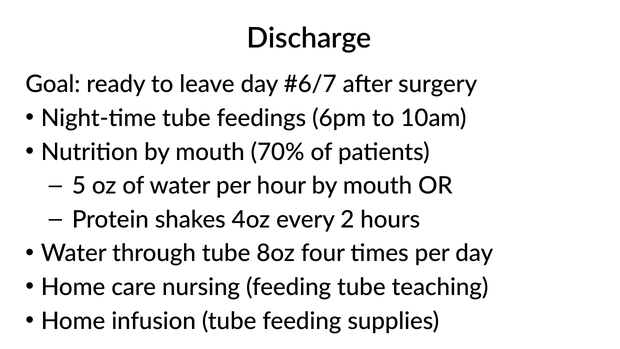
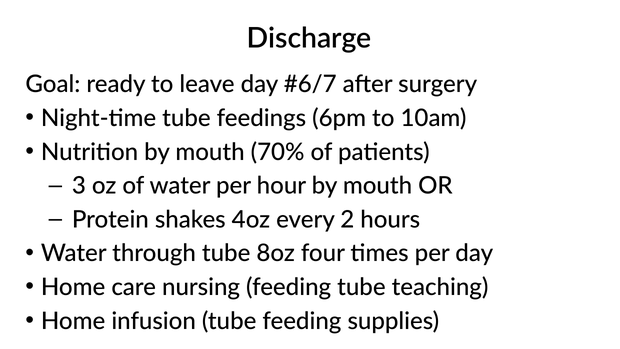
5: 5 -> 3 (79, 186)
